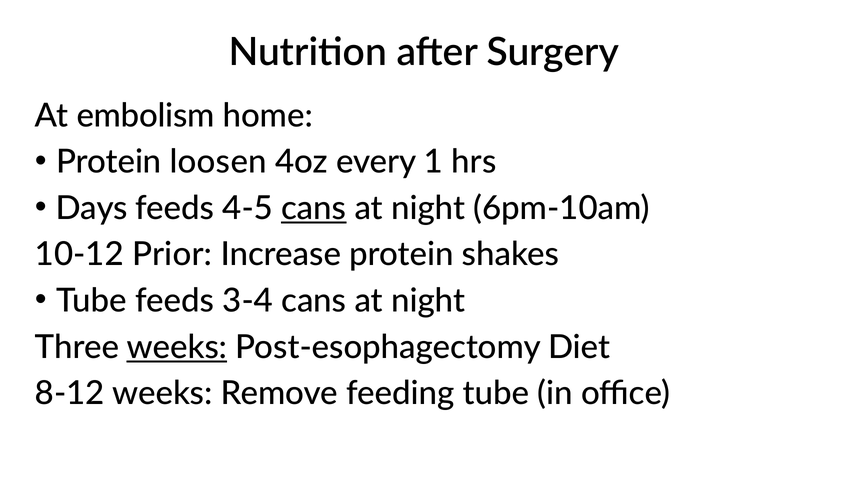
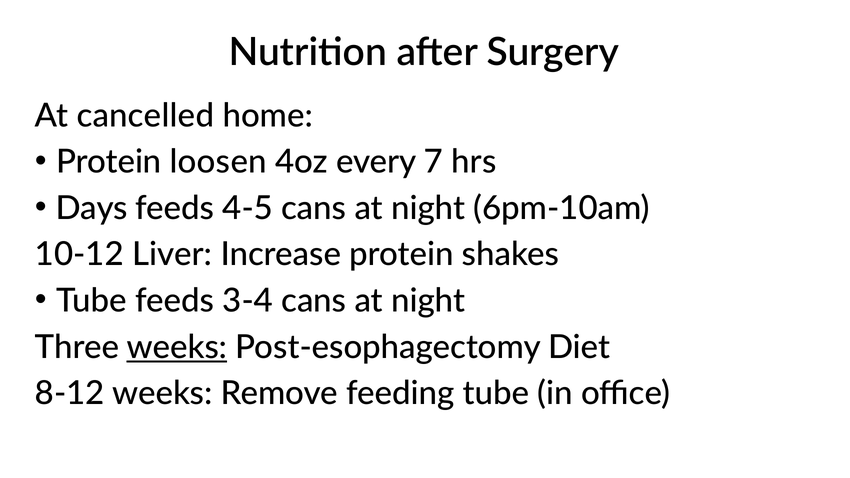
embolism: embolism -> cancelled (145, 116)
1: 1 -> 7 (434, 162)
cans underline: present -> none (314, 208)
Prior: Prior -> Liver (172, 255)
